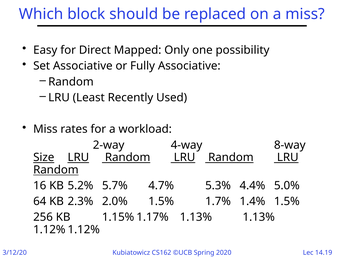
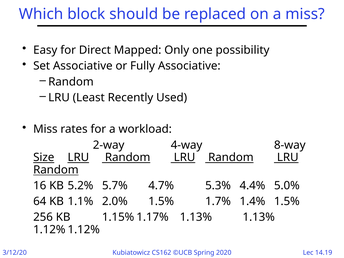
2.3%: 2.3% -> 1.1% (80, 201)
